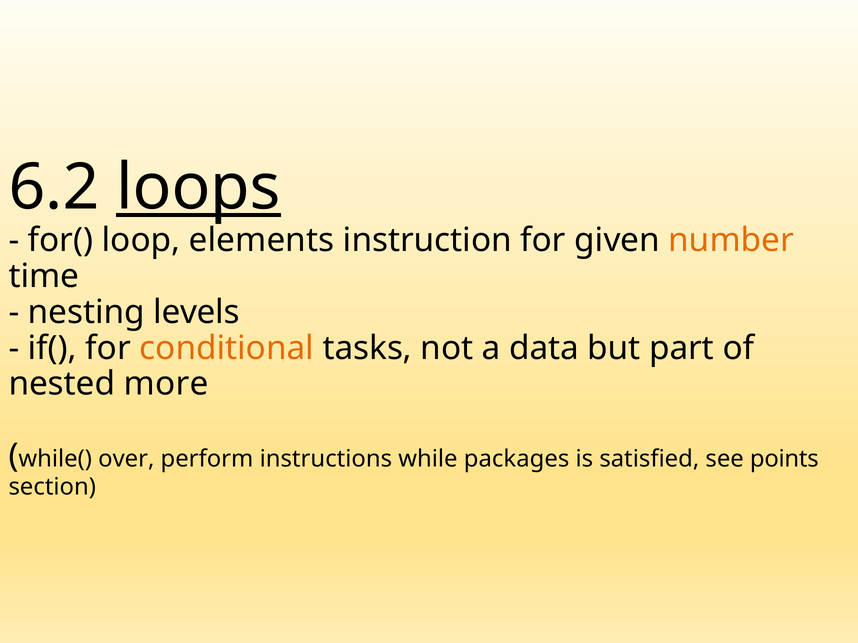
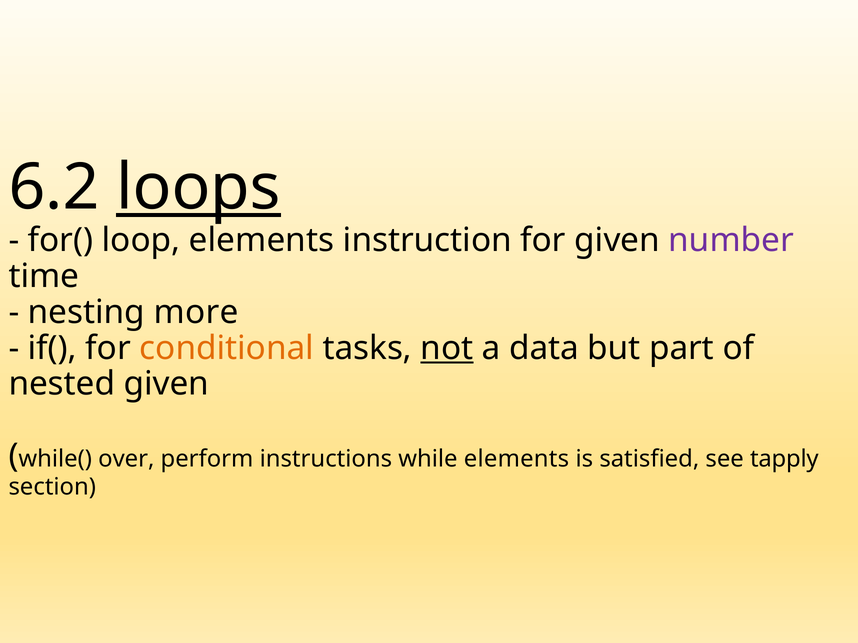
number colour: orange -> purple (731, 240)
levels: levels -> more (196, 312)
not underline: none -> present (447, 348)
nested more: more -> given (166, 384)
while packages: packages -> elements (516, 459)
points: points -> tapply (784, 459)
